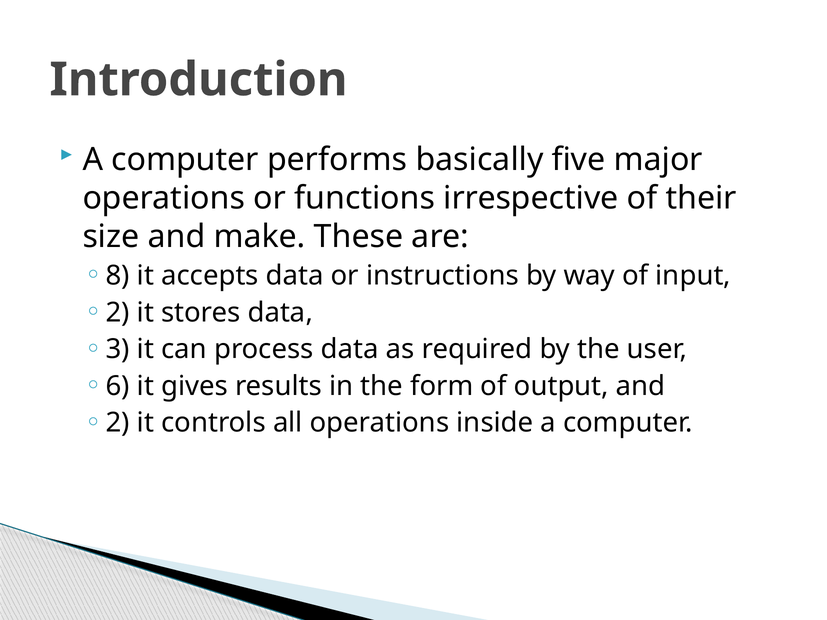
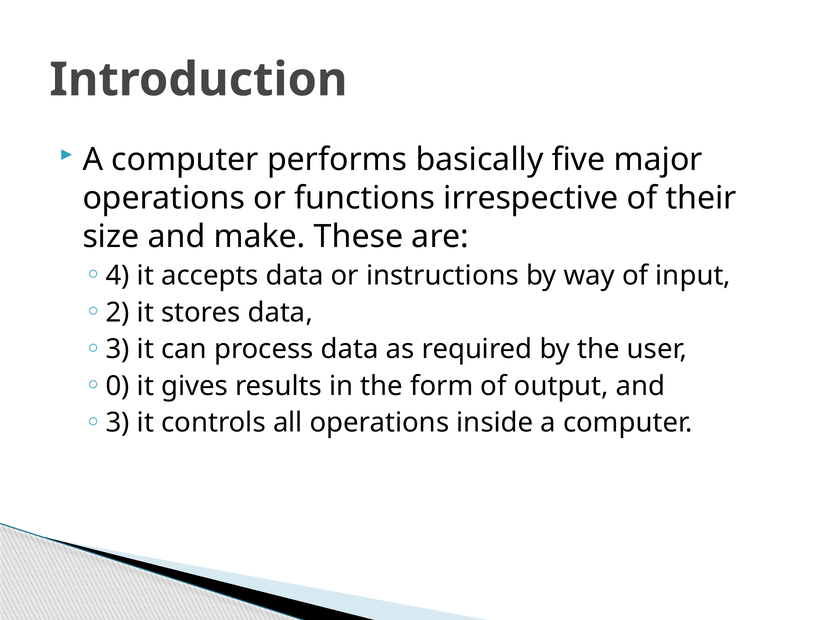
8: 8 -> 4 (118, 276)
6: 6 -> 0 (118, 386)
2: 2 -> 3 (118, 423)
